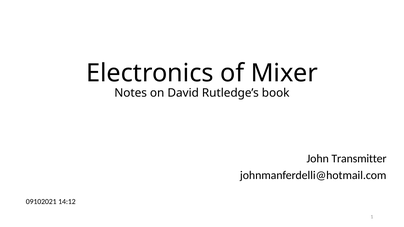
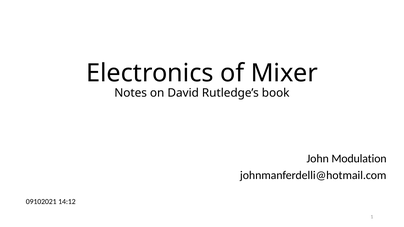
Transmitter: Transmitter -> Modulation (359, 159)
